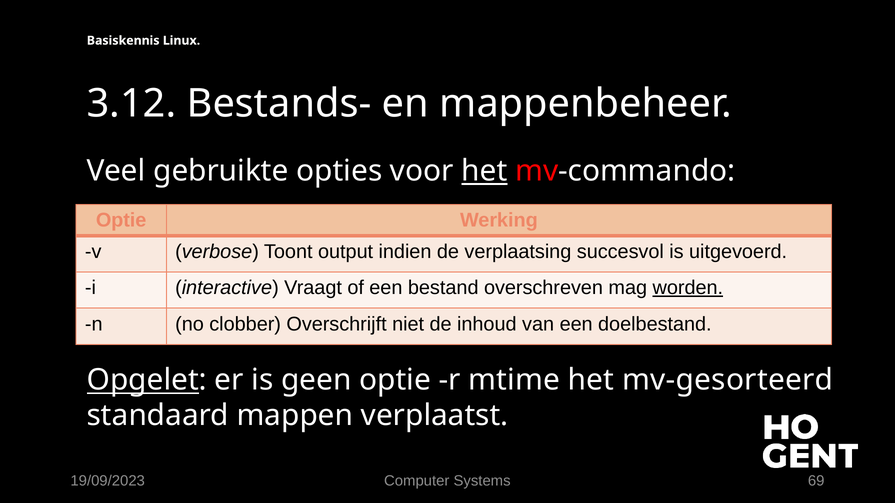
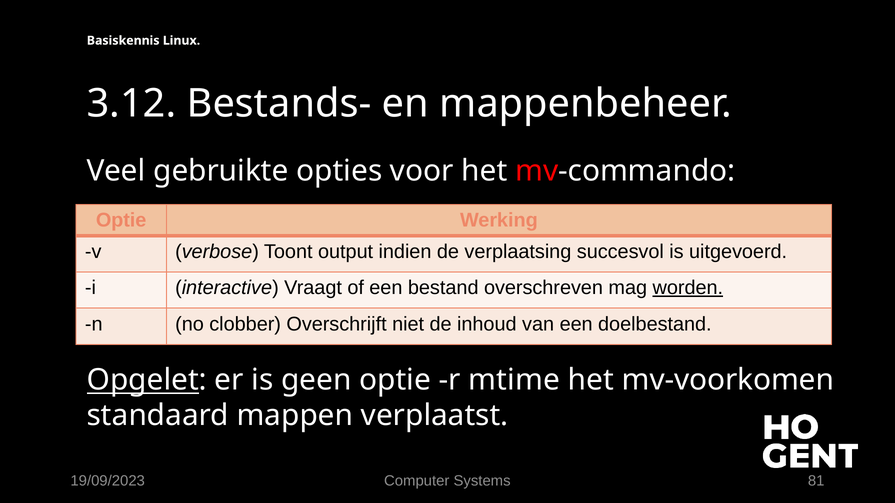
het underline: present -> none (484, 171)
mv-gesorteerd: mv-gesorteerd -> mv-voorkomen (728, 380)
69: 69 -> 81 (816, 481)
